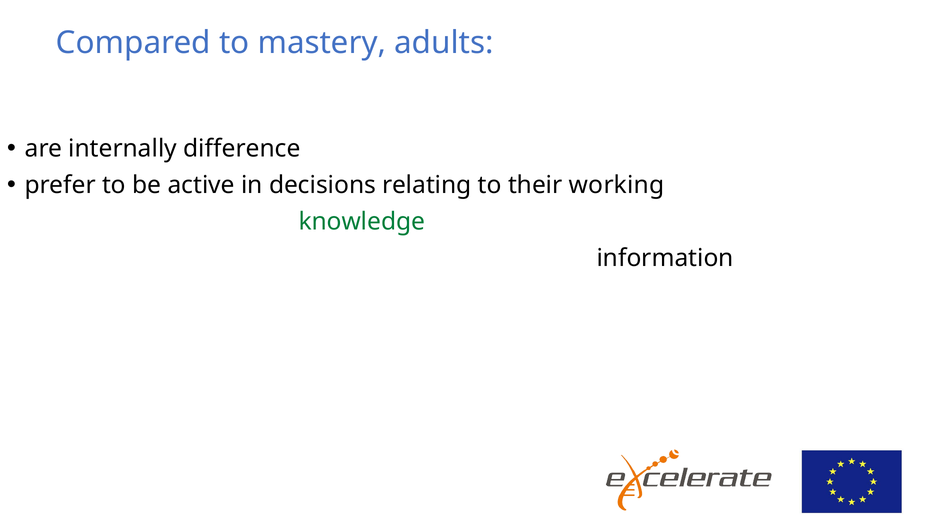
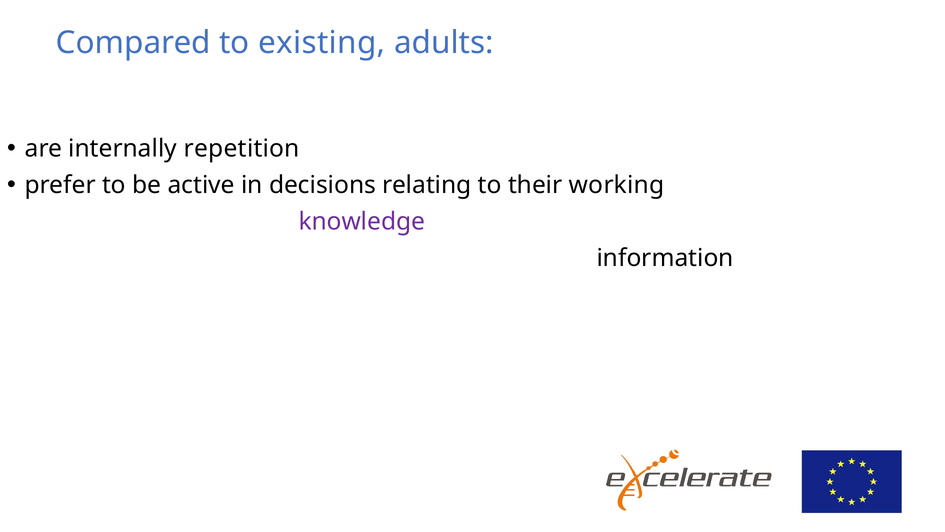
to mastery: mastery -> existing (322, 43)
difference: difference -> repetition (242, 148)
knowledge colour: green -> purple (362, 221)
